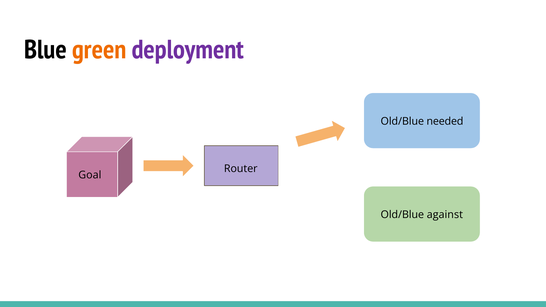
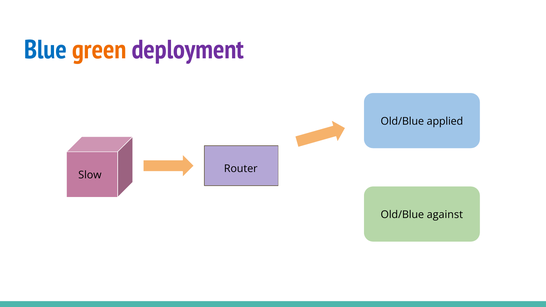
Blue colour: black -> blue (45, 50)
needed: needed -> applied (445, 121)
Goal: Goal -> Slow (90, 175)
